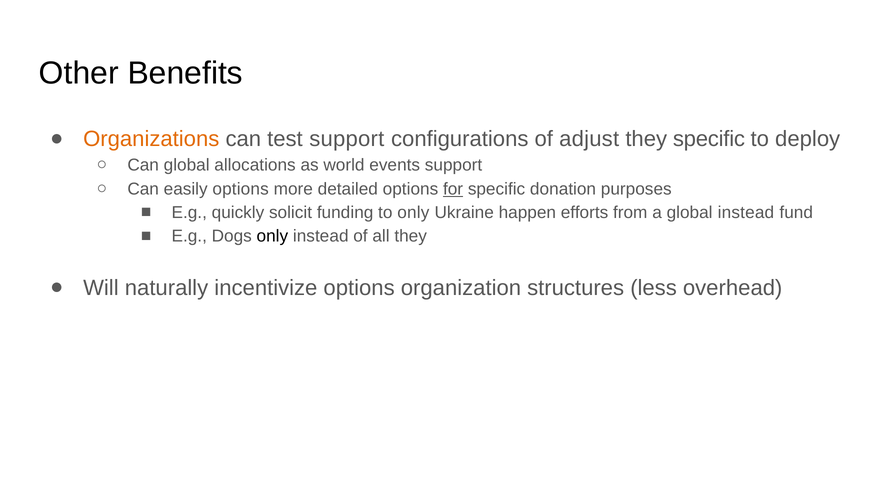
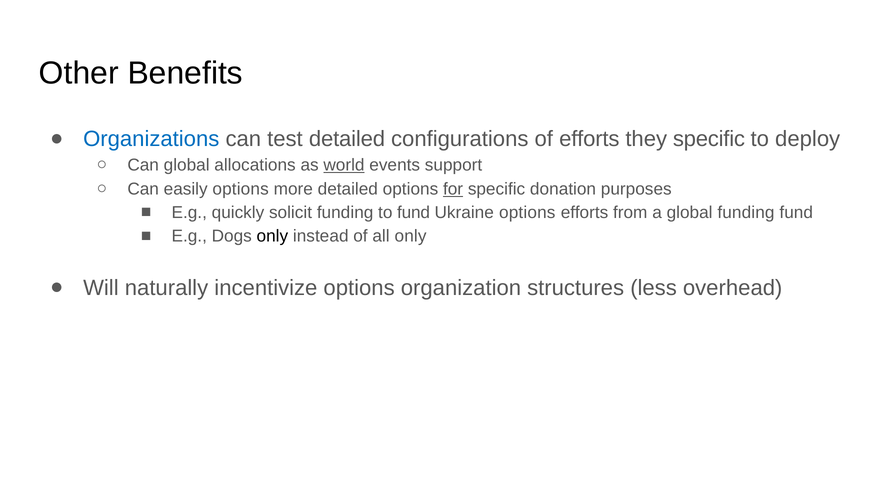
Organizations colour: orange -> blue (151, 139)
test support: support -> detailed (347, 139)
of adjust: adjust -> efforts (589, 139)
world underline: none -> present (344, 165)
to only: only -> fund (414, 213)
Ukraine happen: happen -> options (527, 213)
global instead: instead -> funding (746, 213)
all they: they -> only (411, 236)
